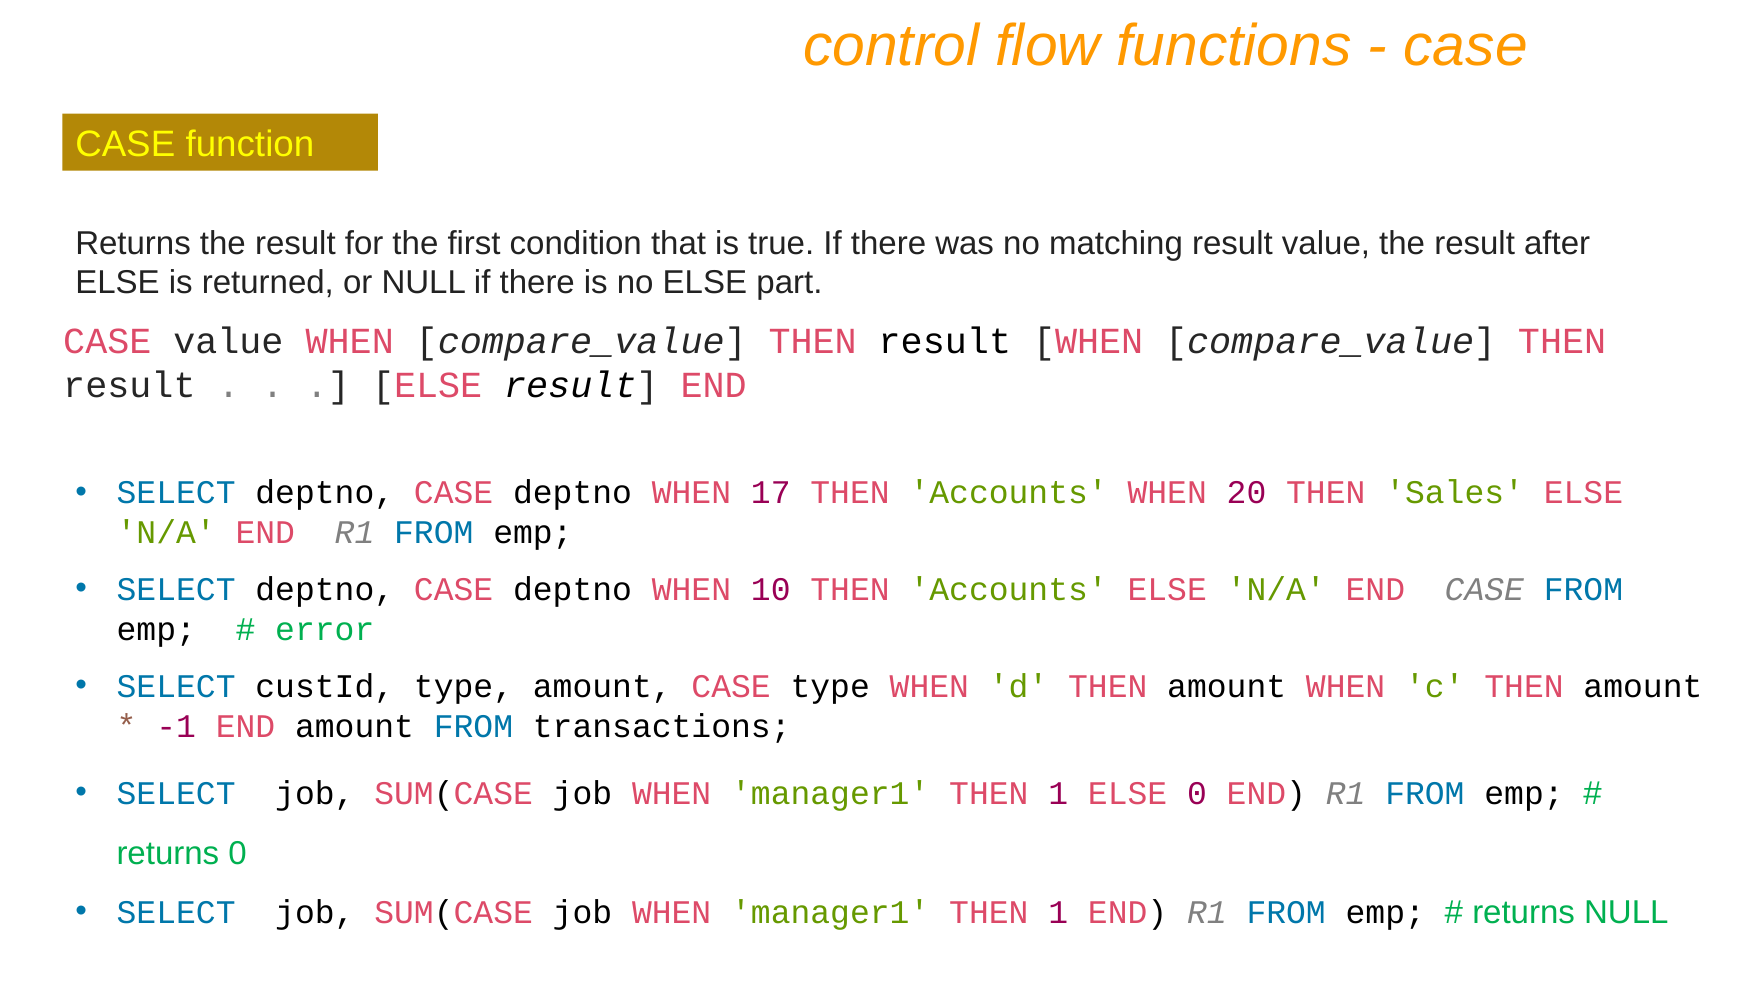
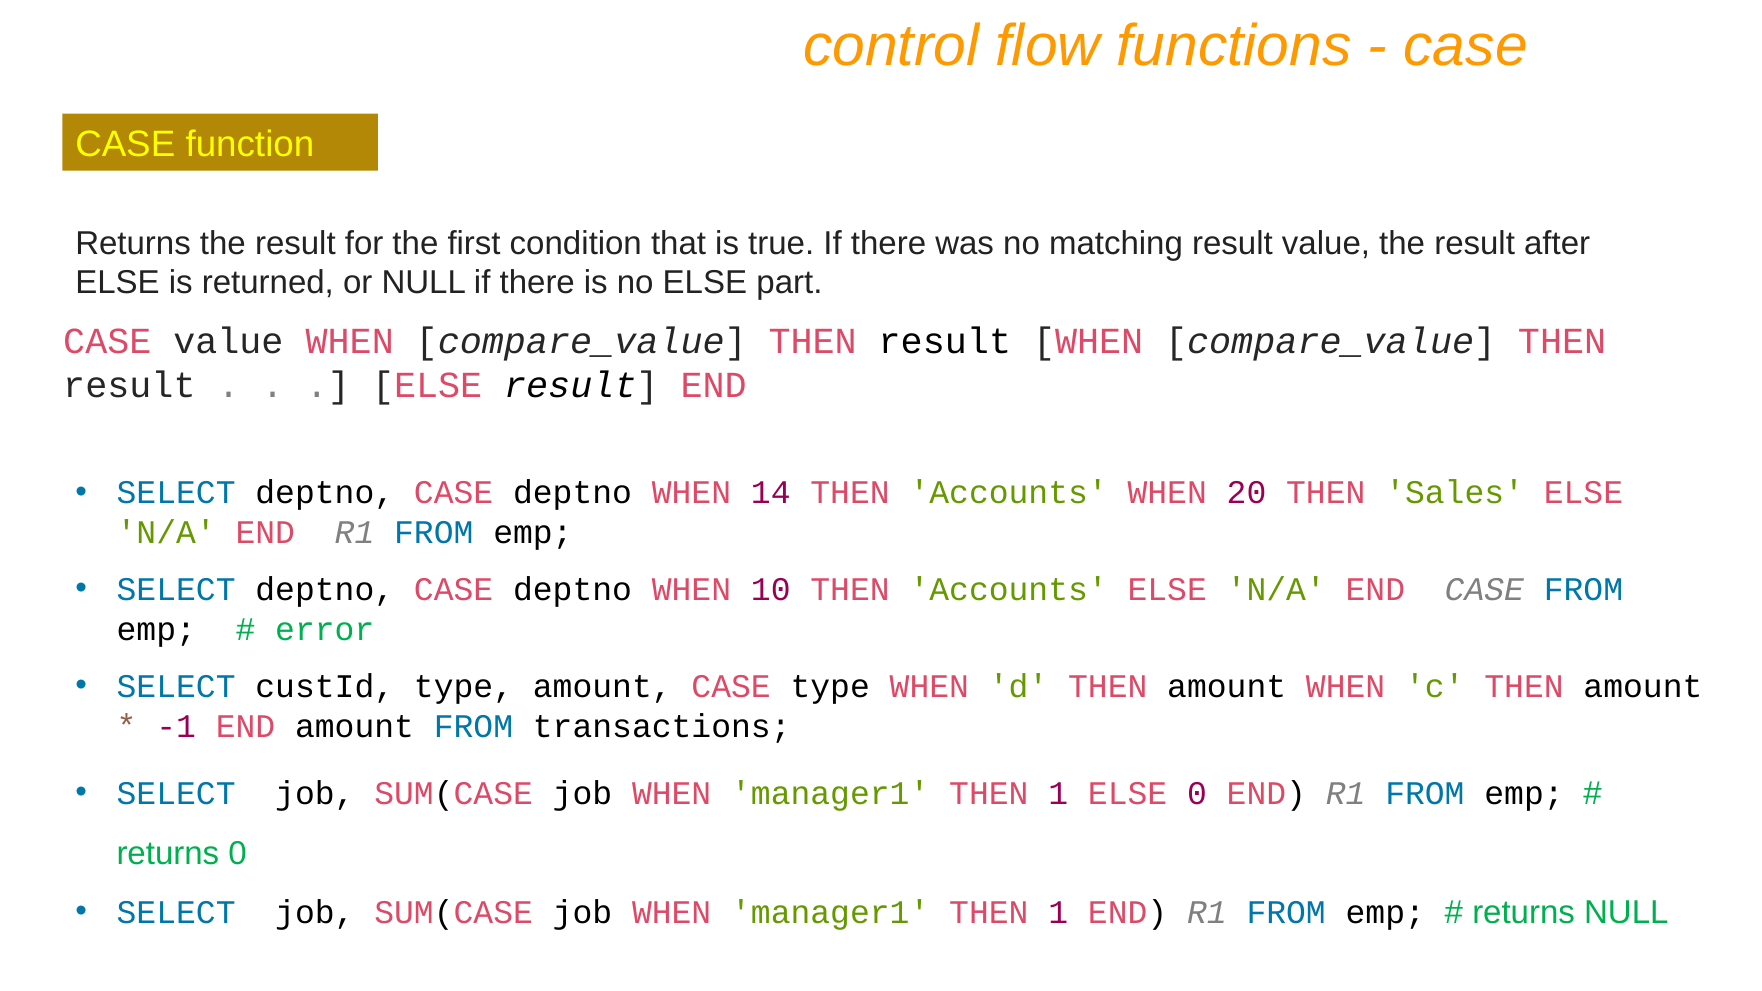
17: 17 -> 14 (771, 493)
